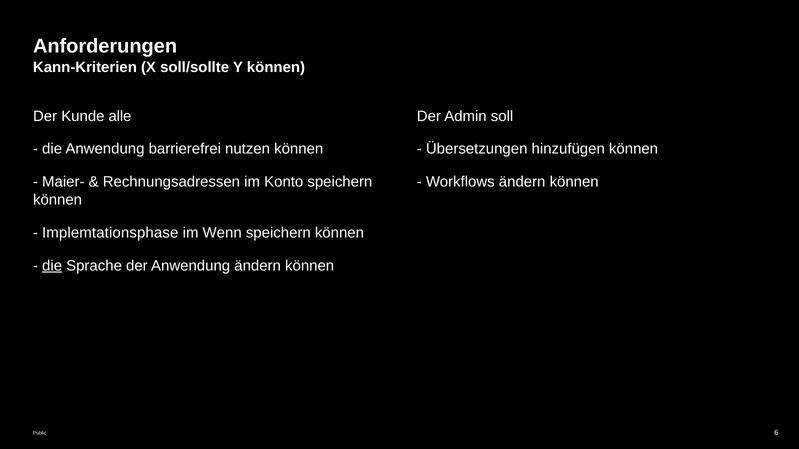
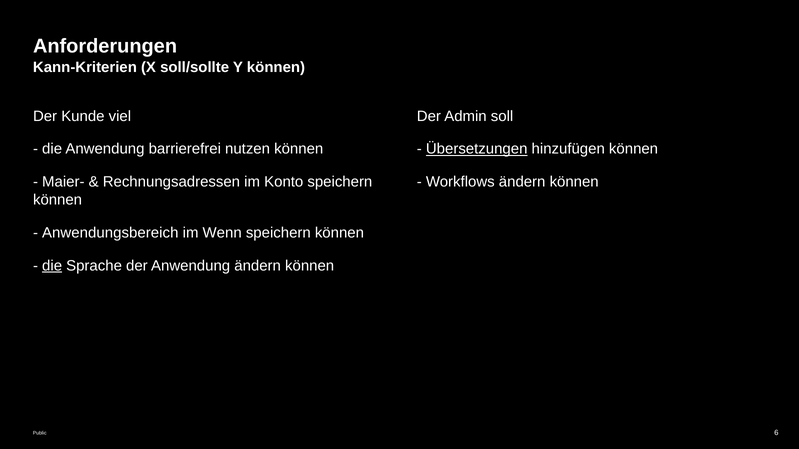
alle: alle -> viel (120, 116)
Übersetzungen underline: none -> present (477, 149)
Implemtationsphase: Implemtationsphase -> Anwendungsbereich (110, 233)
